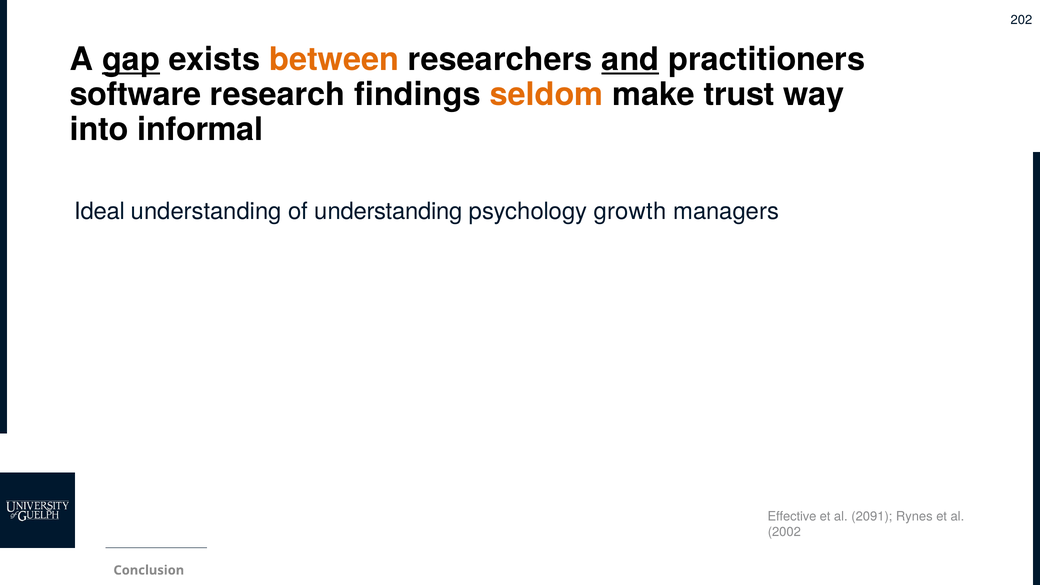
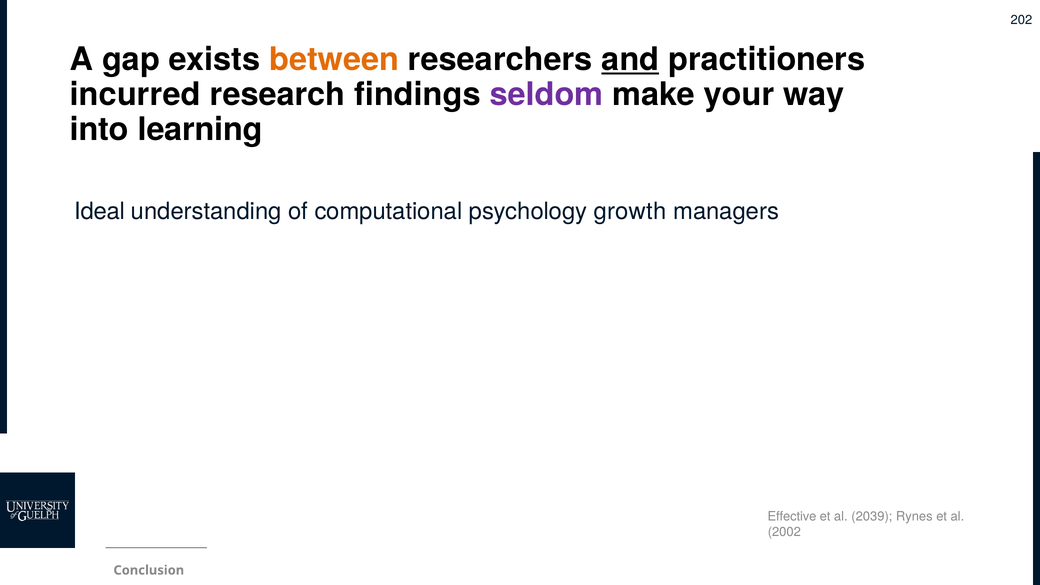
gap underline: present -> none (131, 59)
software: software -> incurred (135, 95)
seldom colour: orange -> purple (546, 95)
trust: trust -> your (739, 95)
informal: informal -> learning (200, 130)
of understanding: understanding -> computational (388, 211)
2091: 2091 -> 2039 (872, 516)
